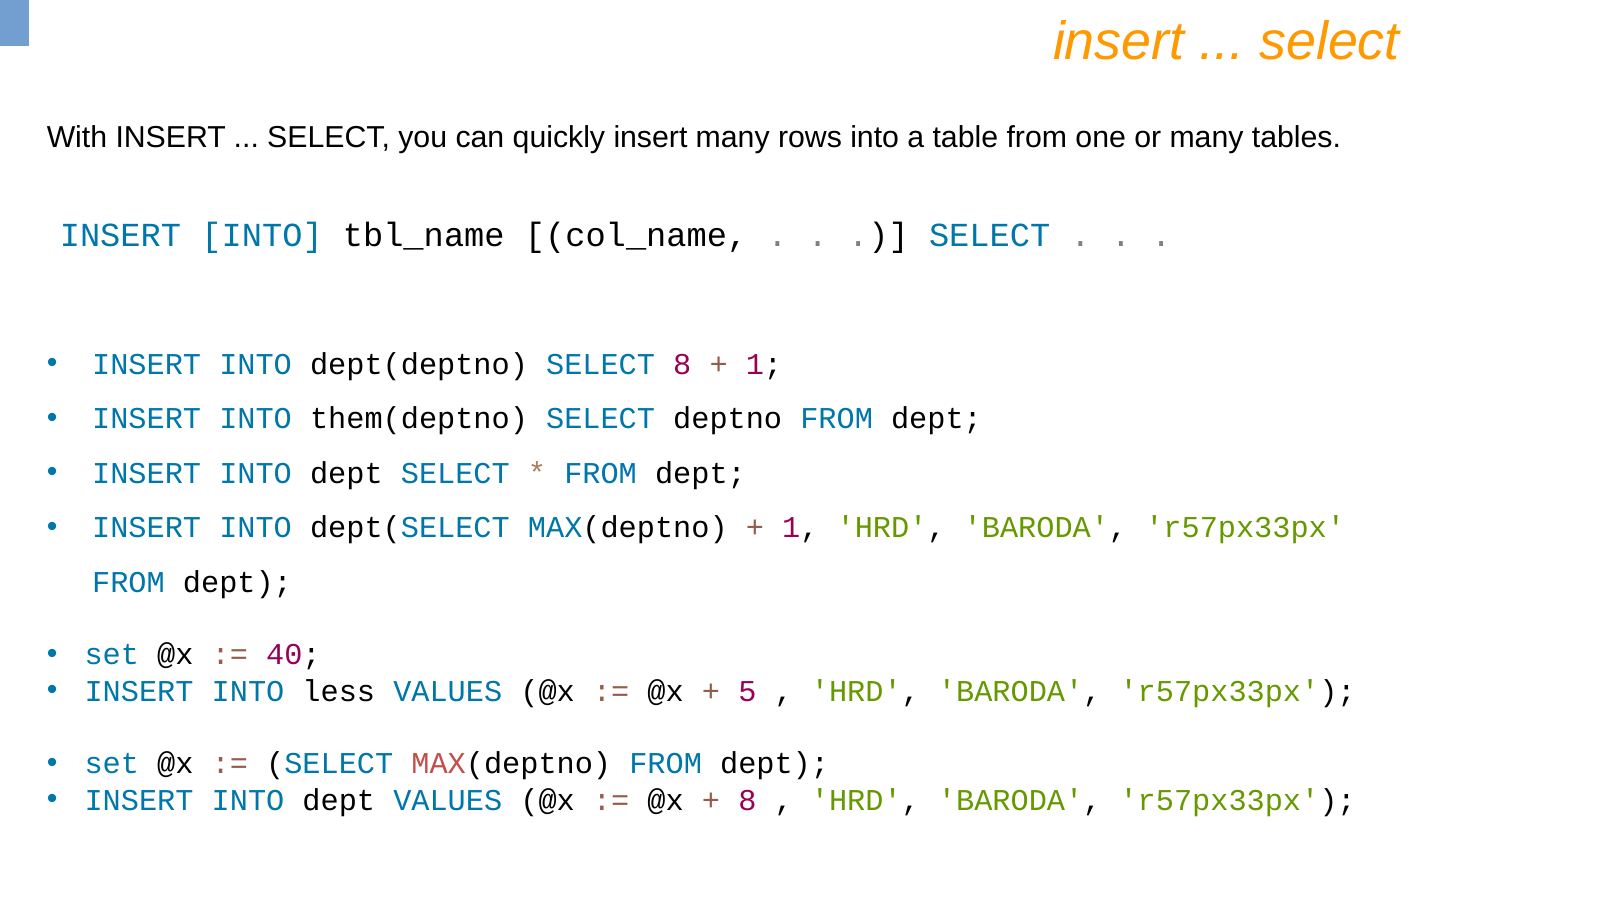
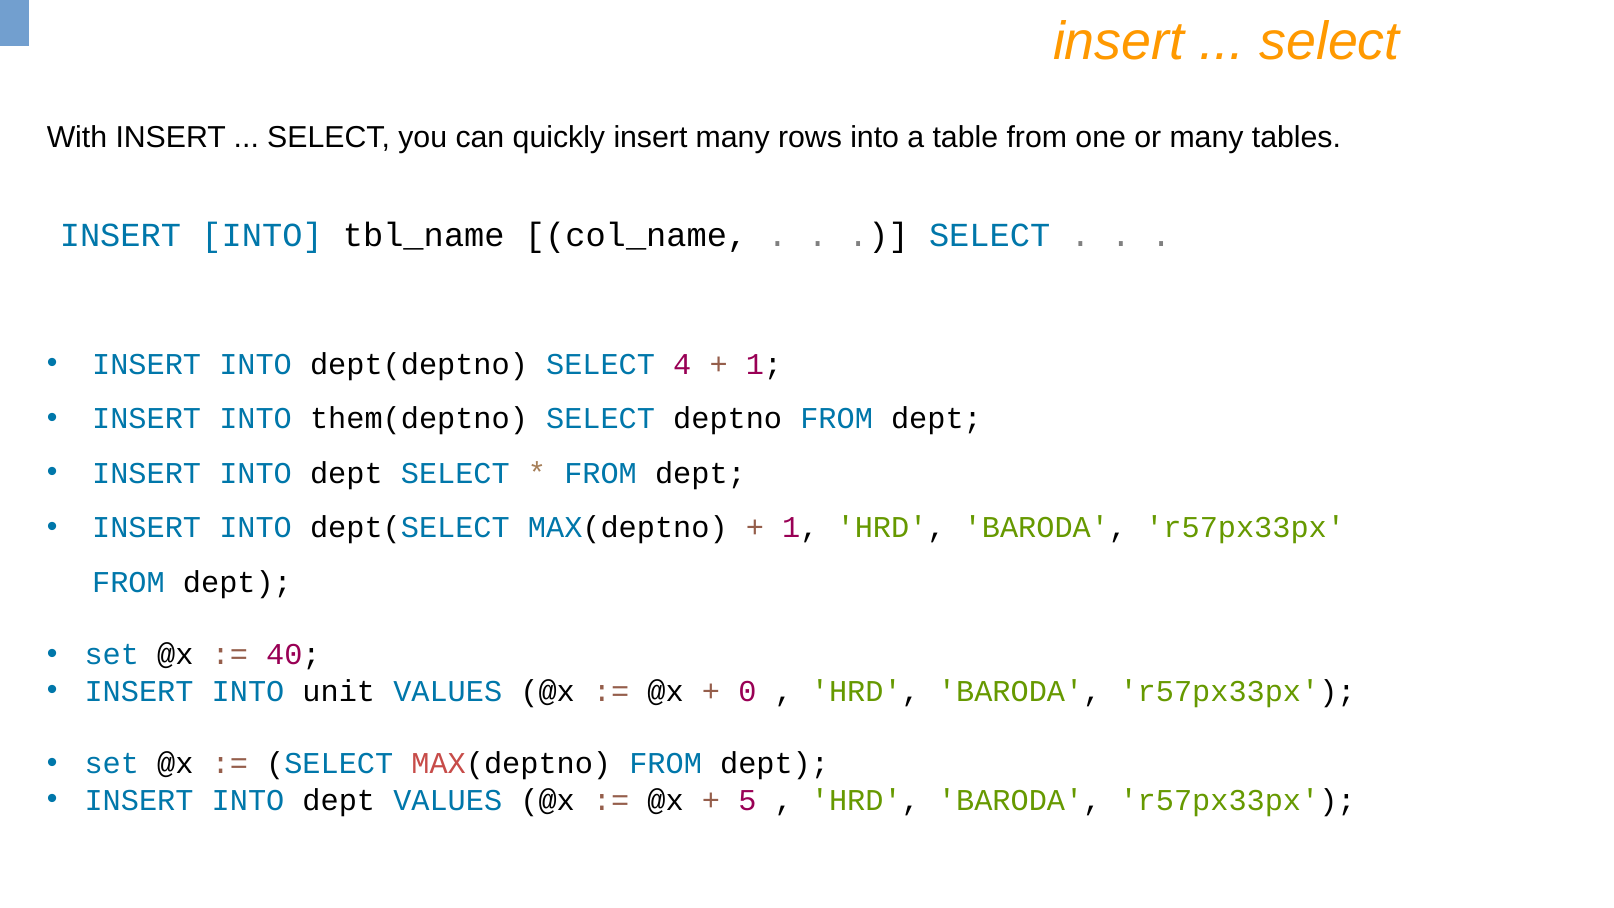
SELECT 8: 8 -> 4 (682, 364)
less: less -> unit (339, 691)
5: 5 -> 0 (747, 691)
8: 8 -> 5 (747, 800)
